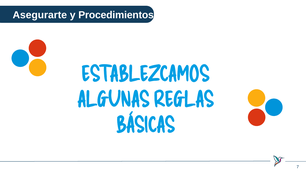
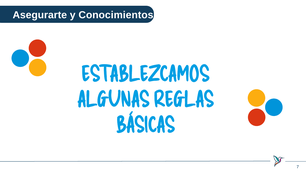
Procedimientos: Procedimientos -> Conocimientos (116, 15)
